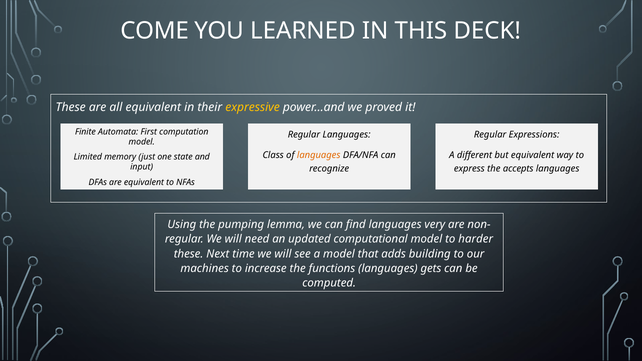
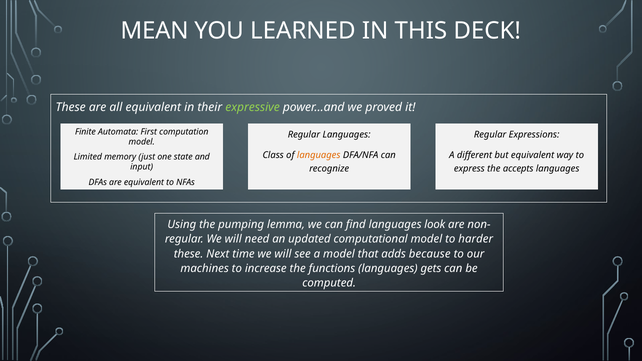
COME: COME -> MEAN (155, 31)
expressive colour: yellow -> light green (253, 107)
very: very -> look (435, 224)
building: building -> because (430, 254)
